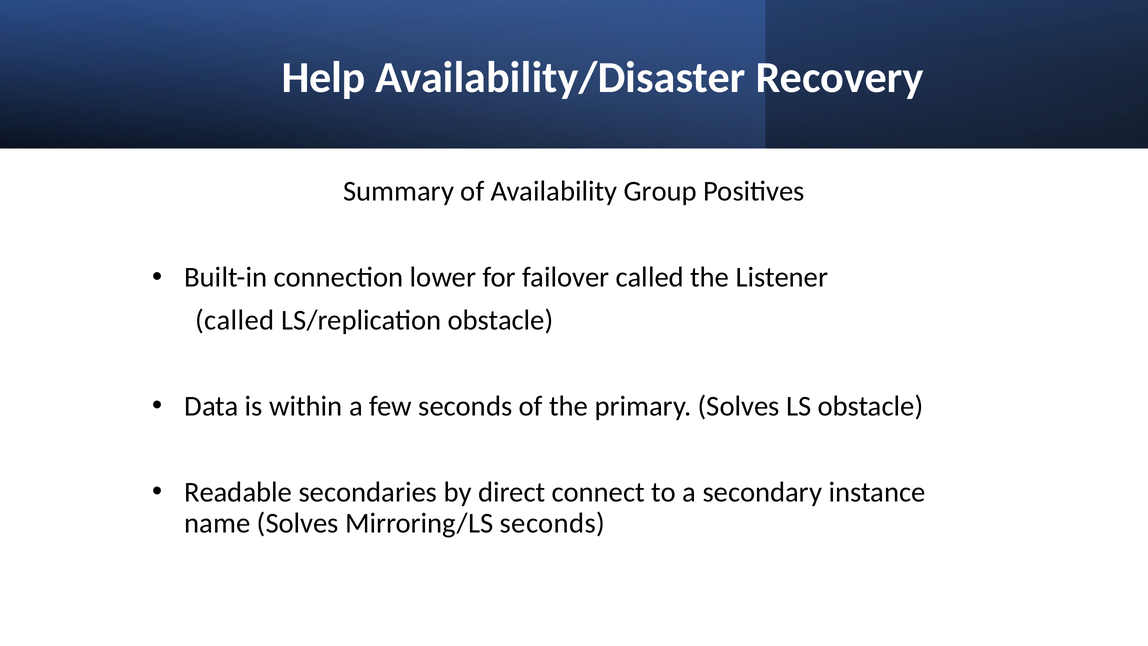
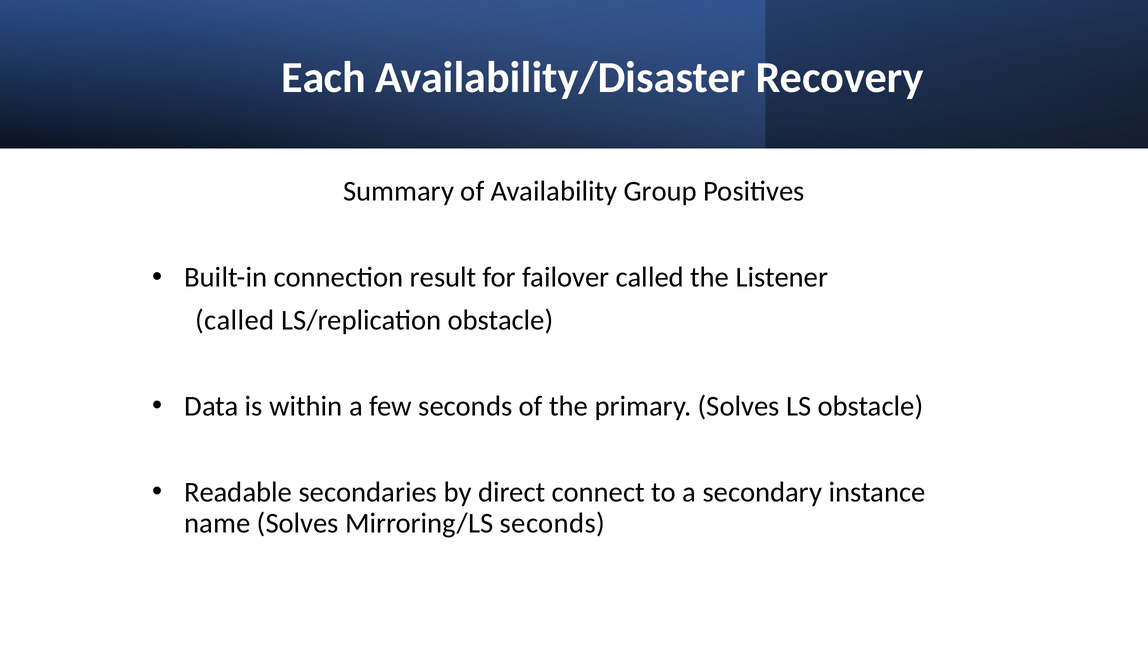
Help: Help -> Each (324, 78)
lower: lower -> result (443, 277)
